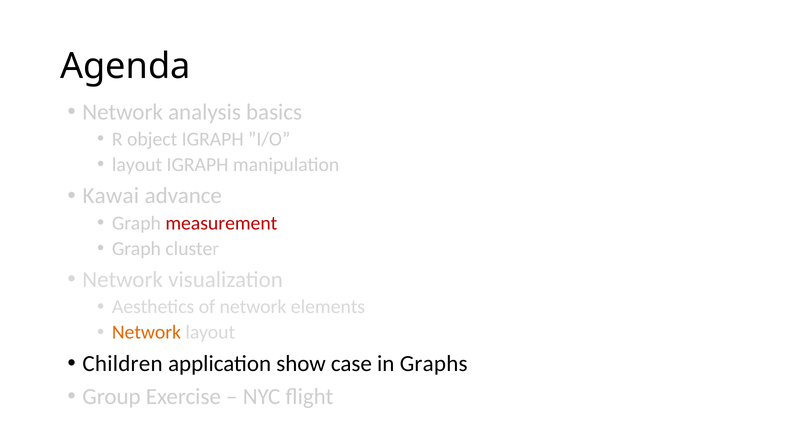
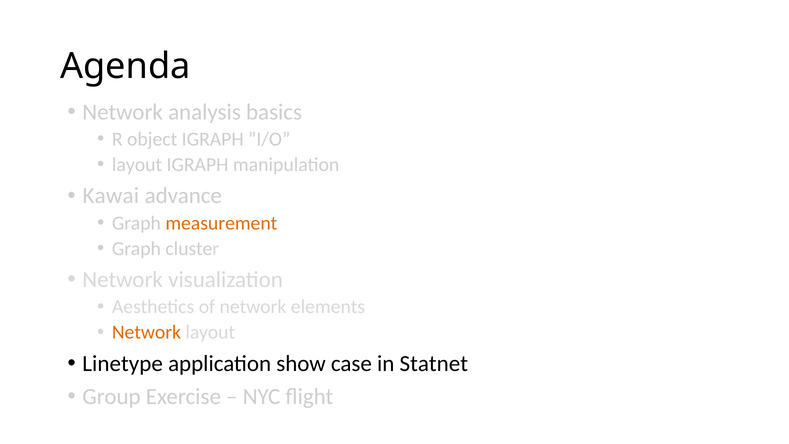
measurement colour: red -> orange (221, 223)
Children: Children -> Linetype (123, 363)
Graphs: Graphs -> Statnet (434, 363)
